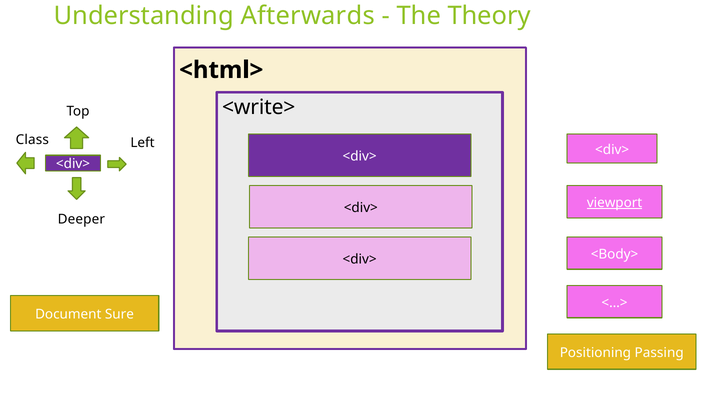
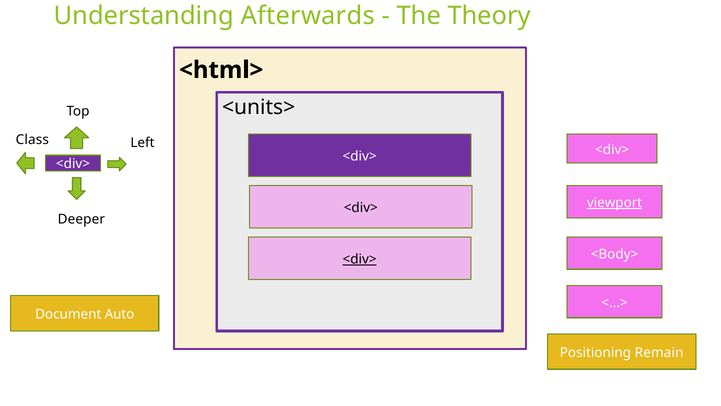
<write>: <write> -> <units> (259, 107)
<div> underline: none -> present (360, 259)
Sure: Sure -> Auto (119, 314)
Passing: Passing -> Remain (659, 352)
